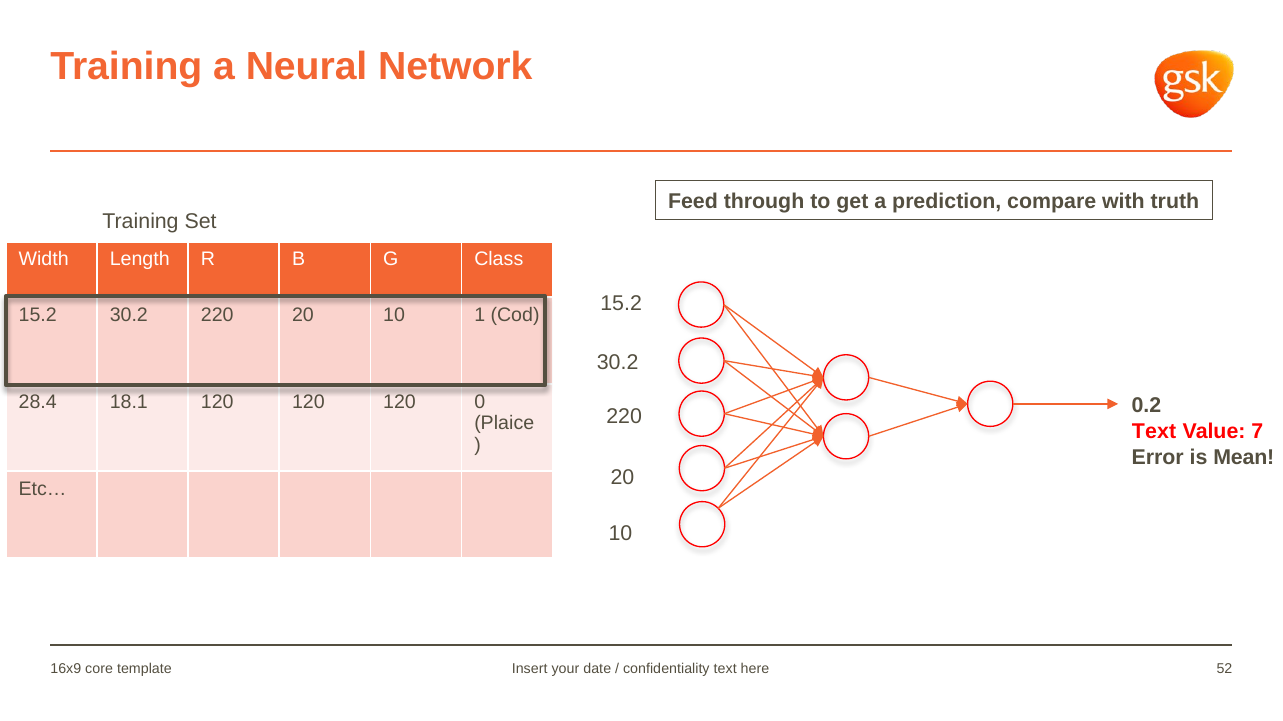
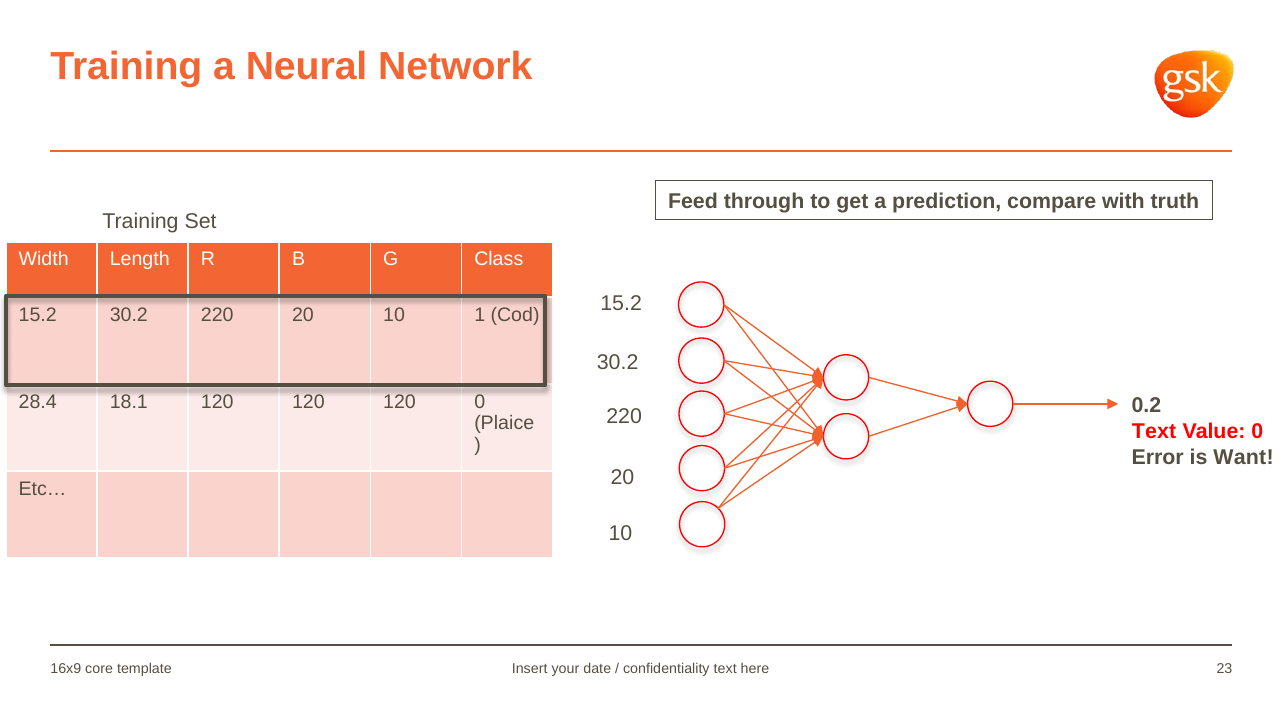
Value 7: 7 -> 0 (1257, 432)
Mean: Mean -> Want (1244, 458)
52: 52 -> 23 (1224, 670)
